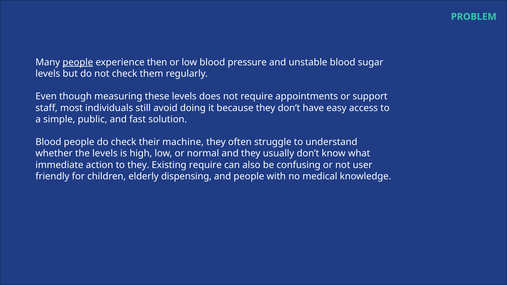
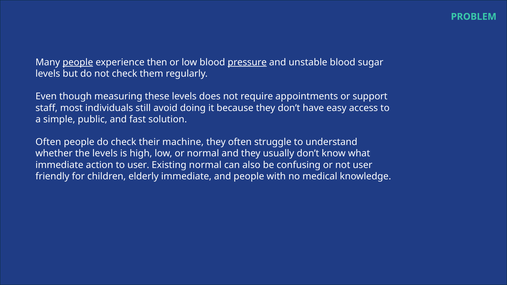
pressure underline: none -> present (247, 62)
Blood: Blood -> Often (48, 142)
to they: they -> user (138, 165)
Existing require: require -> normal (205, 165)
elderly dispensing: dispensing -> immediate (186, 176)
